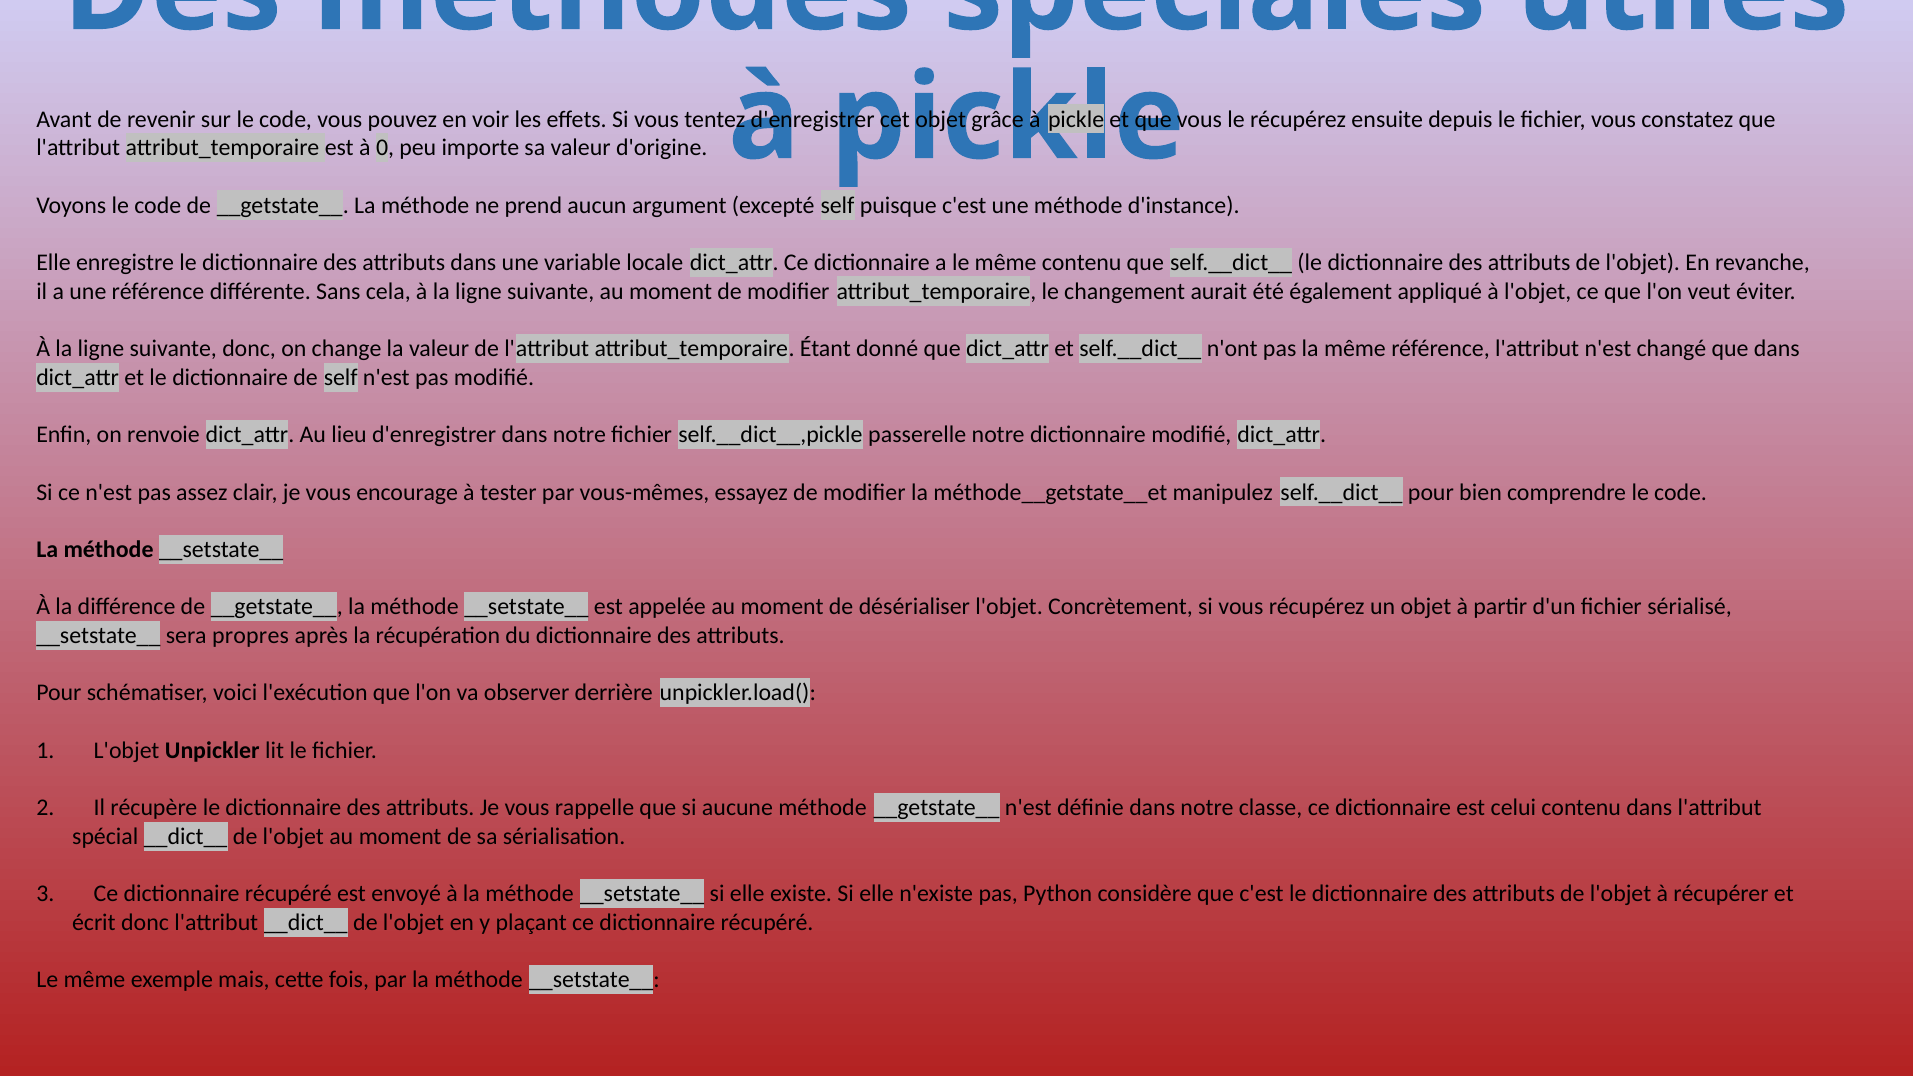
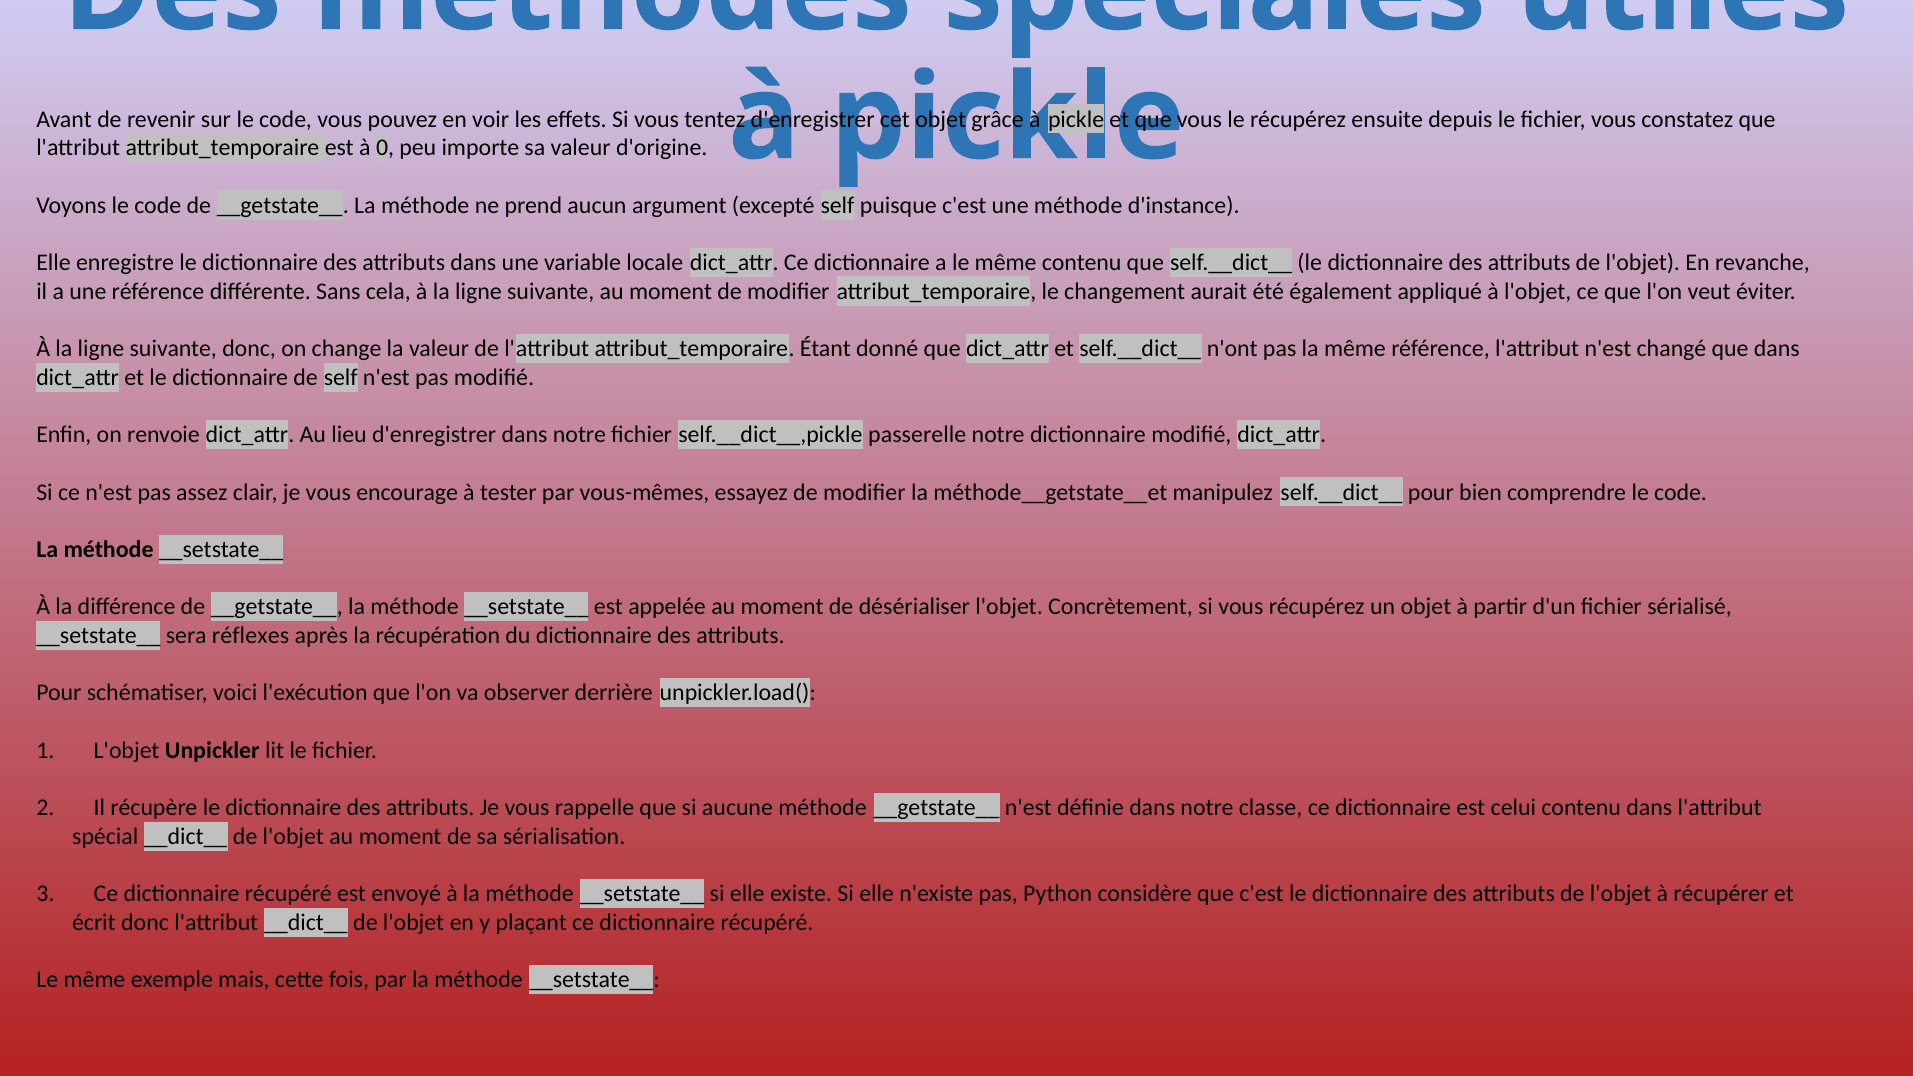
propres: propres -> réflexes (251, 636)
